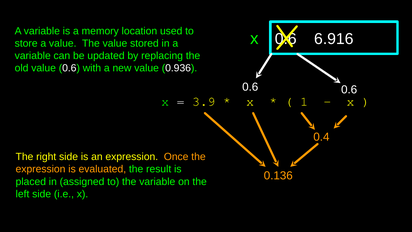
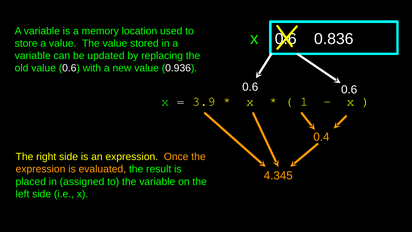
6.916: 6.916 -> 0.836 (334, 39)
0.136: 0.136 -> 4.345 (278, 175)
